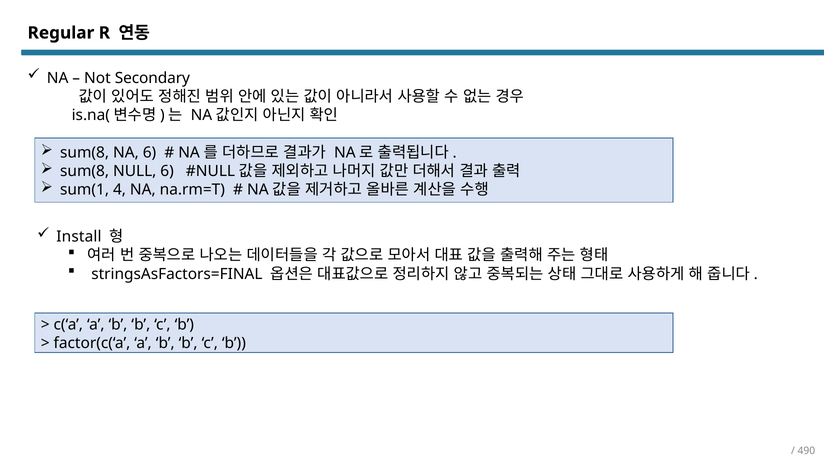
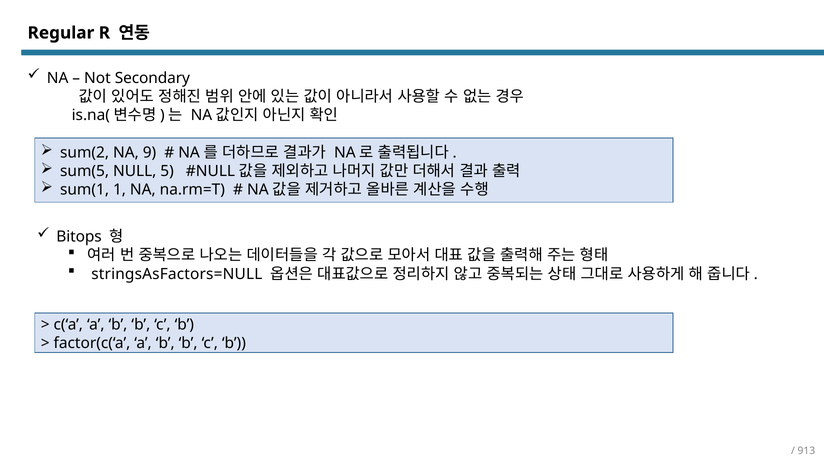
sum(8: sum(8 -> sum(2 (85, 153)
NA 6: 6 -> 9 (149, 153)
sum(8: sum(8 -> sum(5 (85, 171)
NULL 6: 6 -> 5 (167, 171)
4: 4 -> 1 (120, 190)
Install: Install -> Bitops (79, 237)
stringsAsFactors=FINAL: stringsAsFactors=FINAL -> stringsAsFactors=NULL (177, 274)
490: 490 -> 913 (806, 452)
